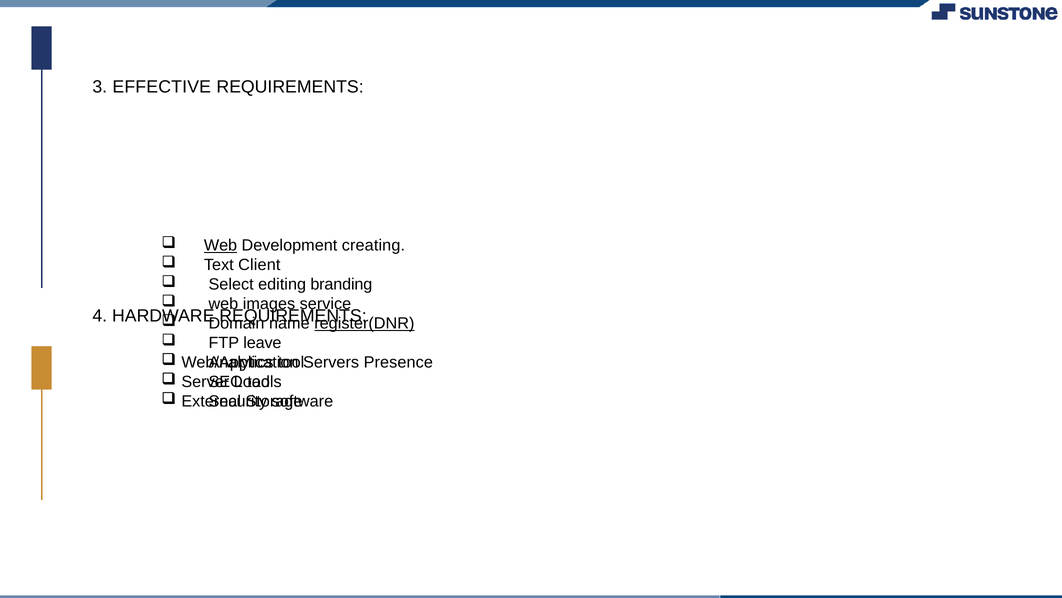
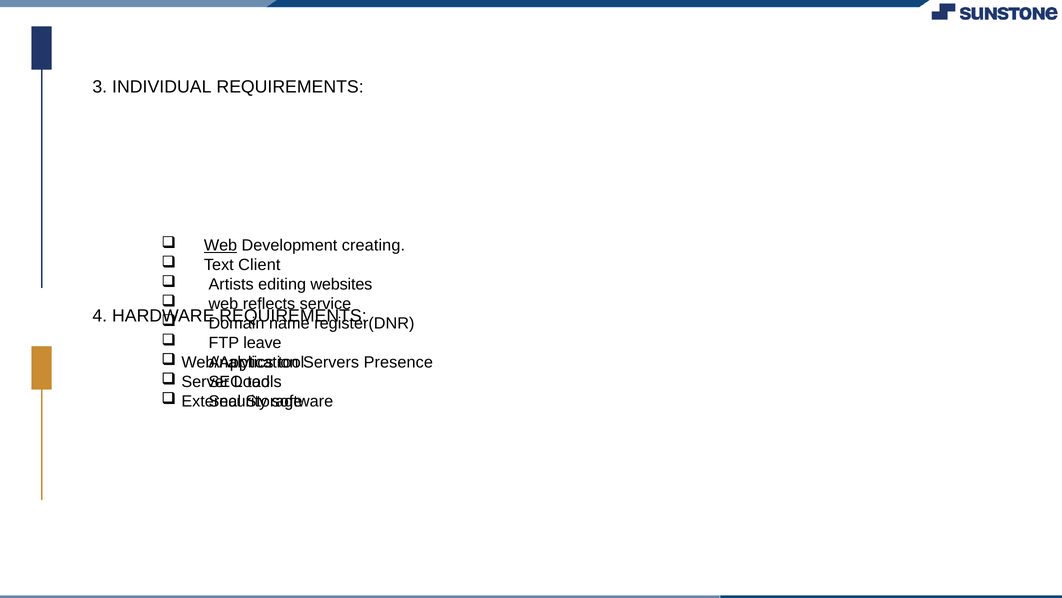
EFFECTIVE: EFFECTIVE -> INDIVIDUAL (162, 87)
Select: Select -> Artists (231, 284)
branding: branding -> websites (341, 284)
images: images -> reflects (269, 304)
register(DNR underline: present -> none (364, 323)
